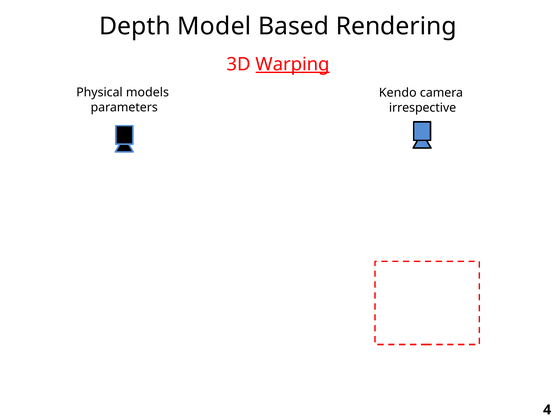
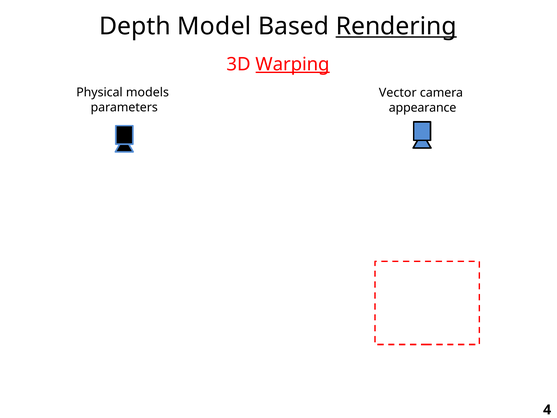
Rendering underline: none -> present (396, 26)
Kendo: Kendo -> Vector (398, 93)
irrespective: irrespective -> appearance (423, 108)
